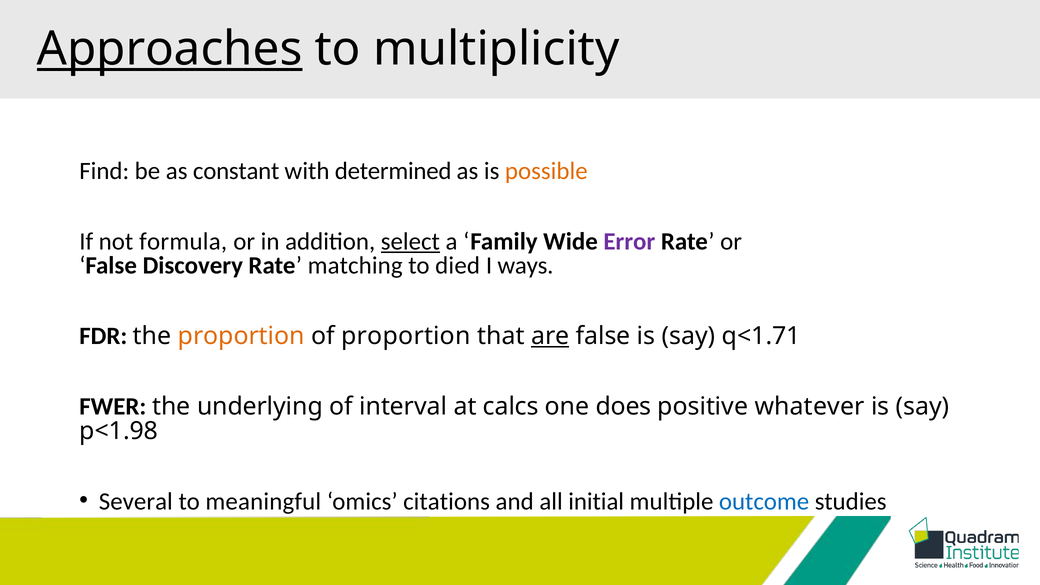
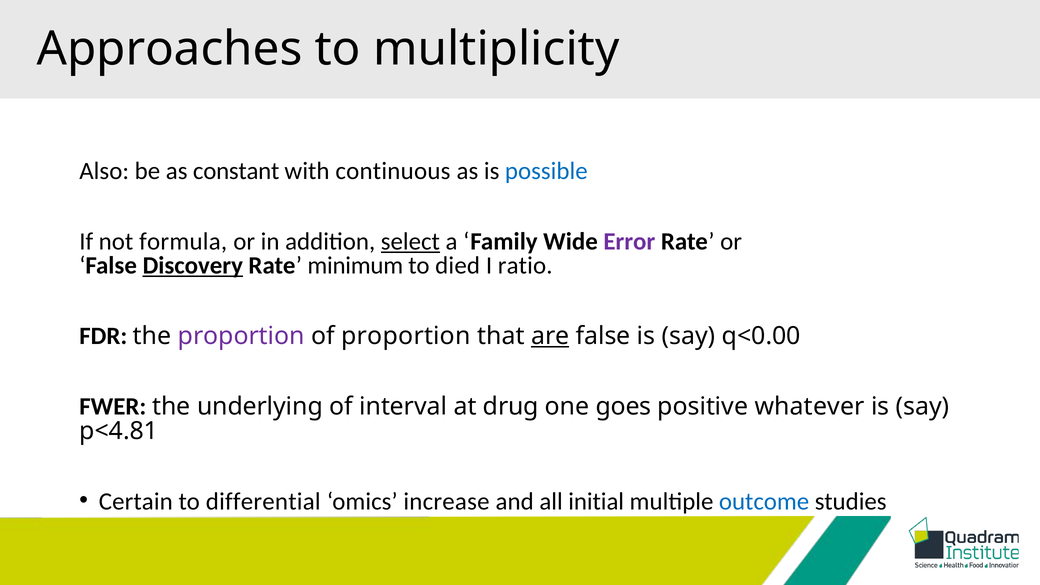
Approaches underline: present -> none (170, 49)
Find: Find -> Also (104, 171)
determined: determined -> continuous (393, 171)
possible colour: orange -> blue (546, 171)
Discovery underline: none -> present (193, 266)
matching: matching -> minimum (355, 266)
ways: ways -> ratio (525, 266)
proportion colour: orange -> purple (241, 336)
q<1.71: q<1.71 -> q<0.00 (761, 336)
calcs: calcs -> drug (511, 407)
does: does -> goes (623, 407)
p<1.98: p<1.98 -> p<4.81 (119, 431)
Several: Several -> Certain (136, 501)
meaningful: meaningful -> differential (263, 501)
citations: citations -> increase (446, 501)
